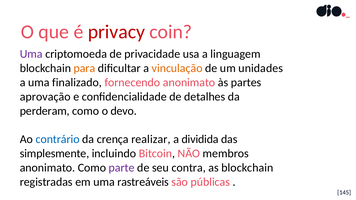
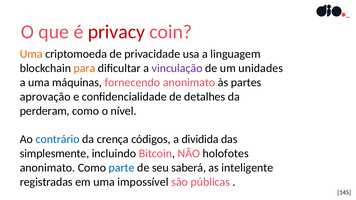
Uma colour: purple -> orange (31, 54)
vinculação colour: orange -> purple (177, 68)
finalizado: finalizado -> máquinas (77, 83)
devo: devo -> nível (124, 111)
realizar: realizar -> códigos (151, 139)
membros: membros -> holofotes (226, 154)
parte colour: purple -> blue (122, 168)
contra: contra -> saberá (189, 168)
as blockchain: blockchain -> inteligente (247, 168)
rastreáveis: rastreáveis -> impossível (143, 182)
